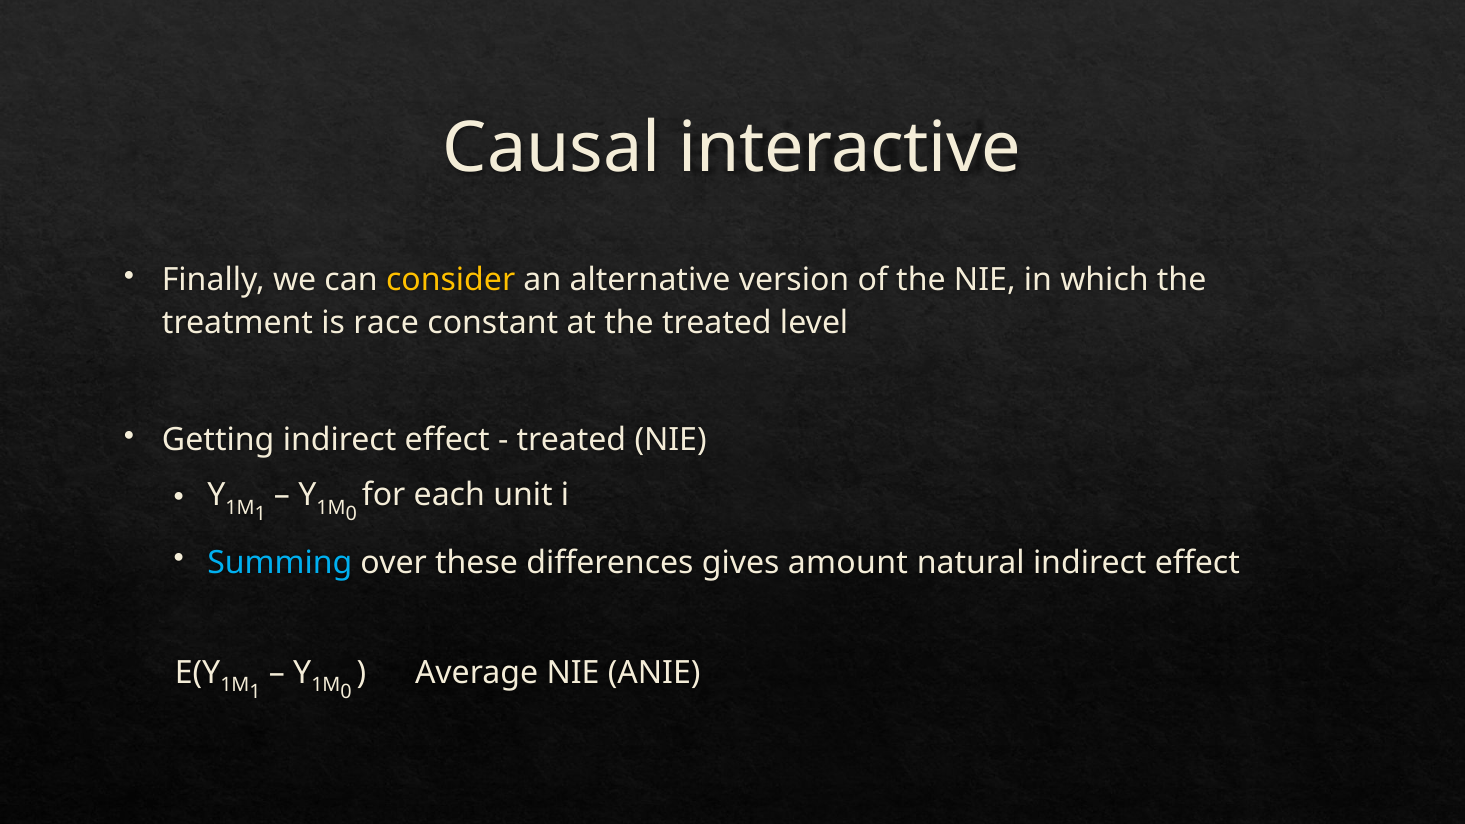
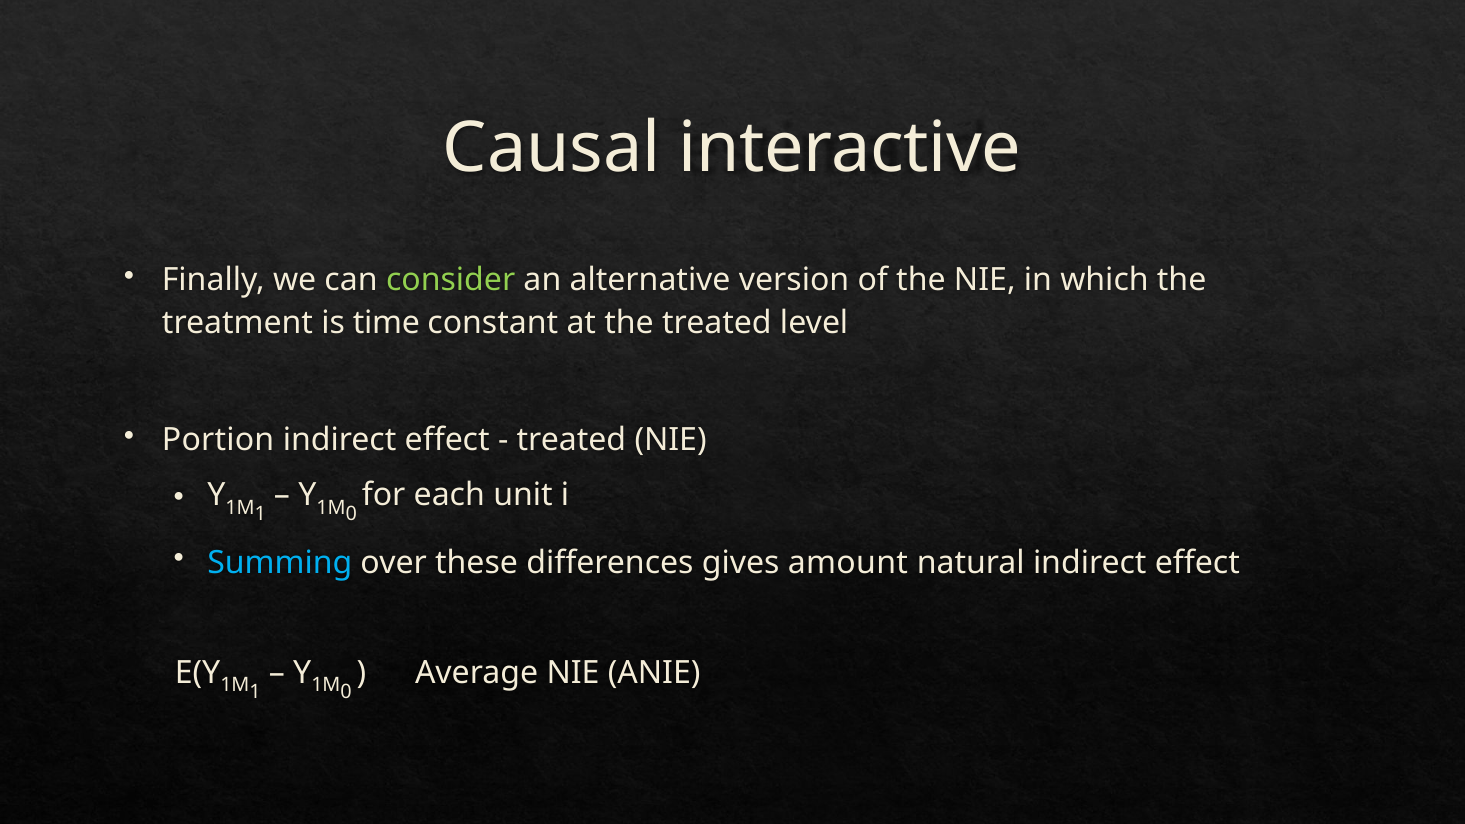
consider colour: yellow -> light green (451, 280)
race: race -> time (386, 323)
Getting: Getting -> Portion (218, 440)
